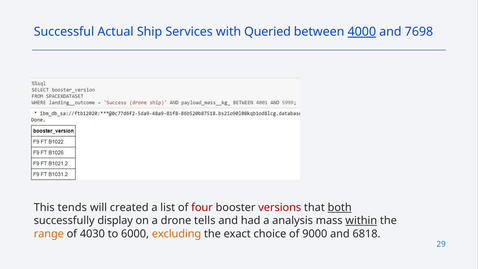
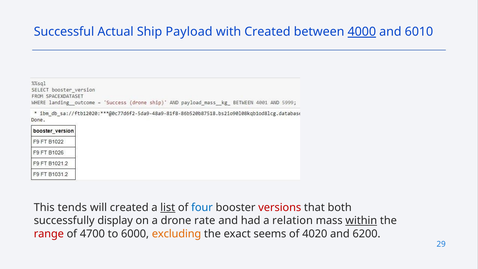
Services: Services -> Payload (189, 32)
with Queried: Queried -> Created (267, 32)
7698: 7698 -> 6010 (419, 32)
list underline: none -> present (168, 207)
four colour: red -> blue (202, 207)
both underline: present -> none (340, 207)
tells: tells -> rate (205, 221)
analysis: analysis -> relation (293, 221)
range colour: orange -> red (49, 234)
4030: 4030 -> 4700 (92, 234)
choice: choice -> seems (270, 234)
9000: 9000 -> 4020 (315, 234)
6818: 6818 -> 6200 (367, 234)
